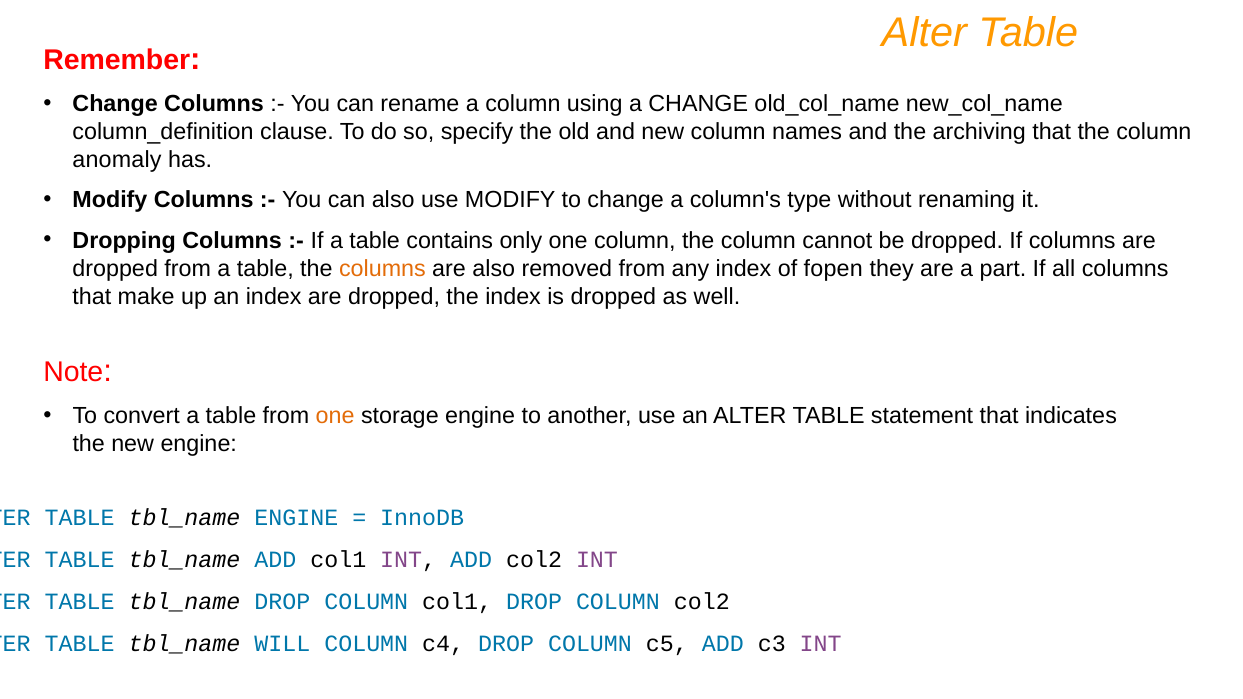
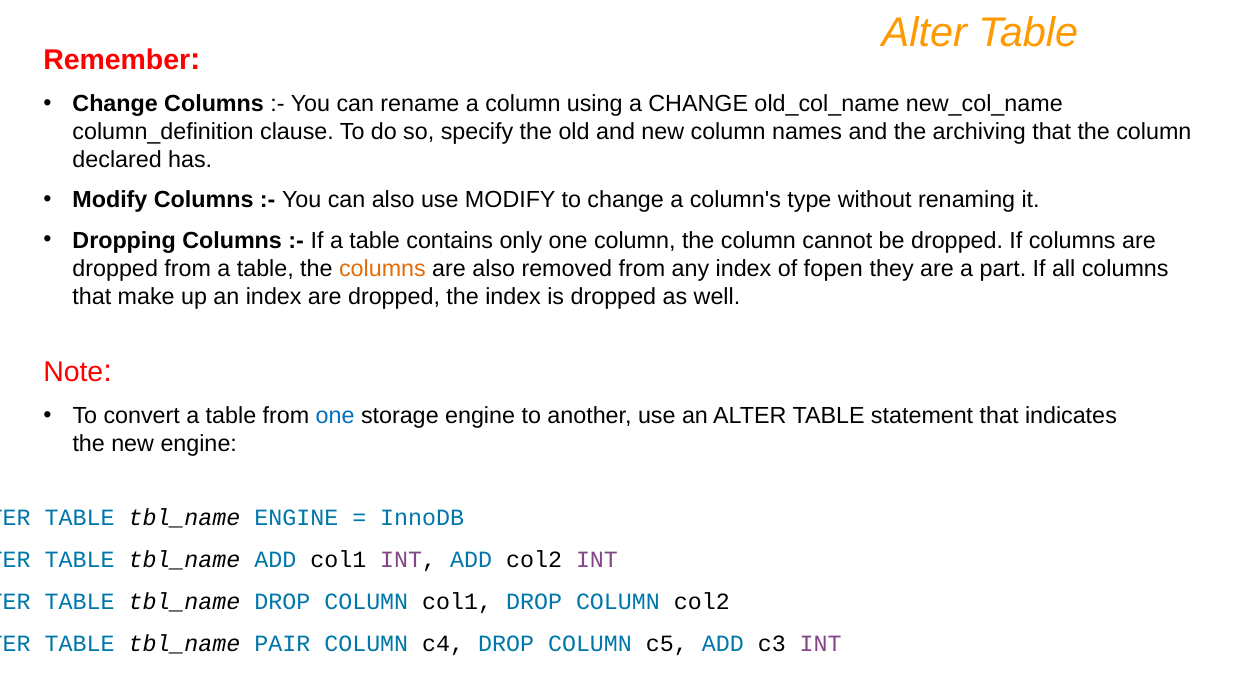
anomaly: anomaly -> declared (117, 160)
one colour: orange -> blue (335, 416)
WILL: WILL -> PAIR (282, 644)
